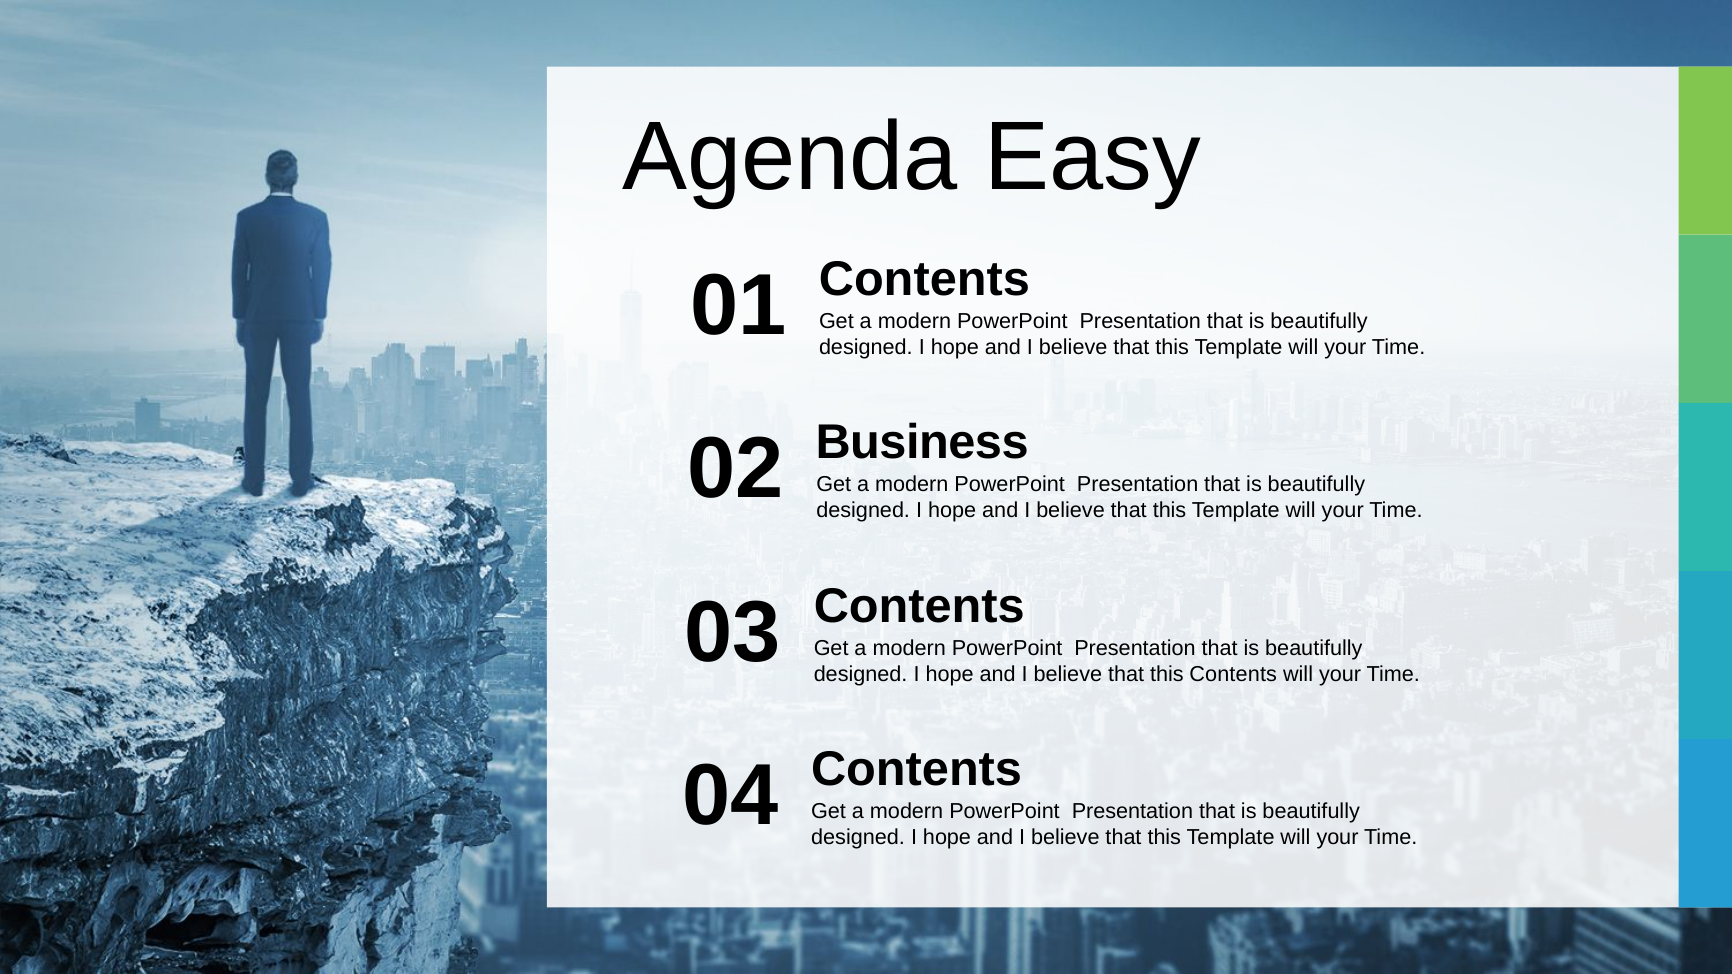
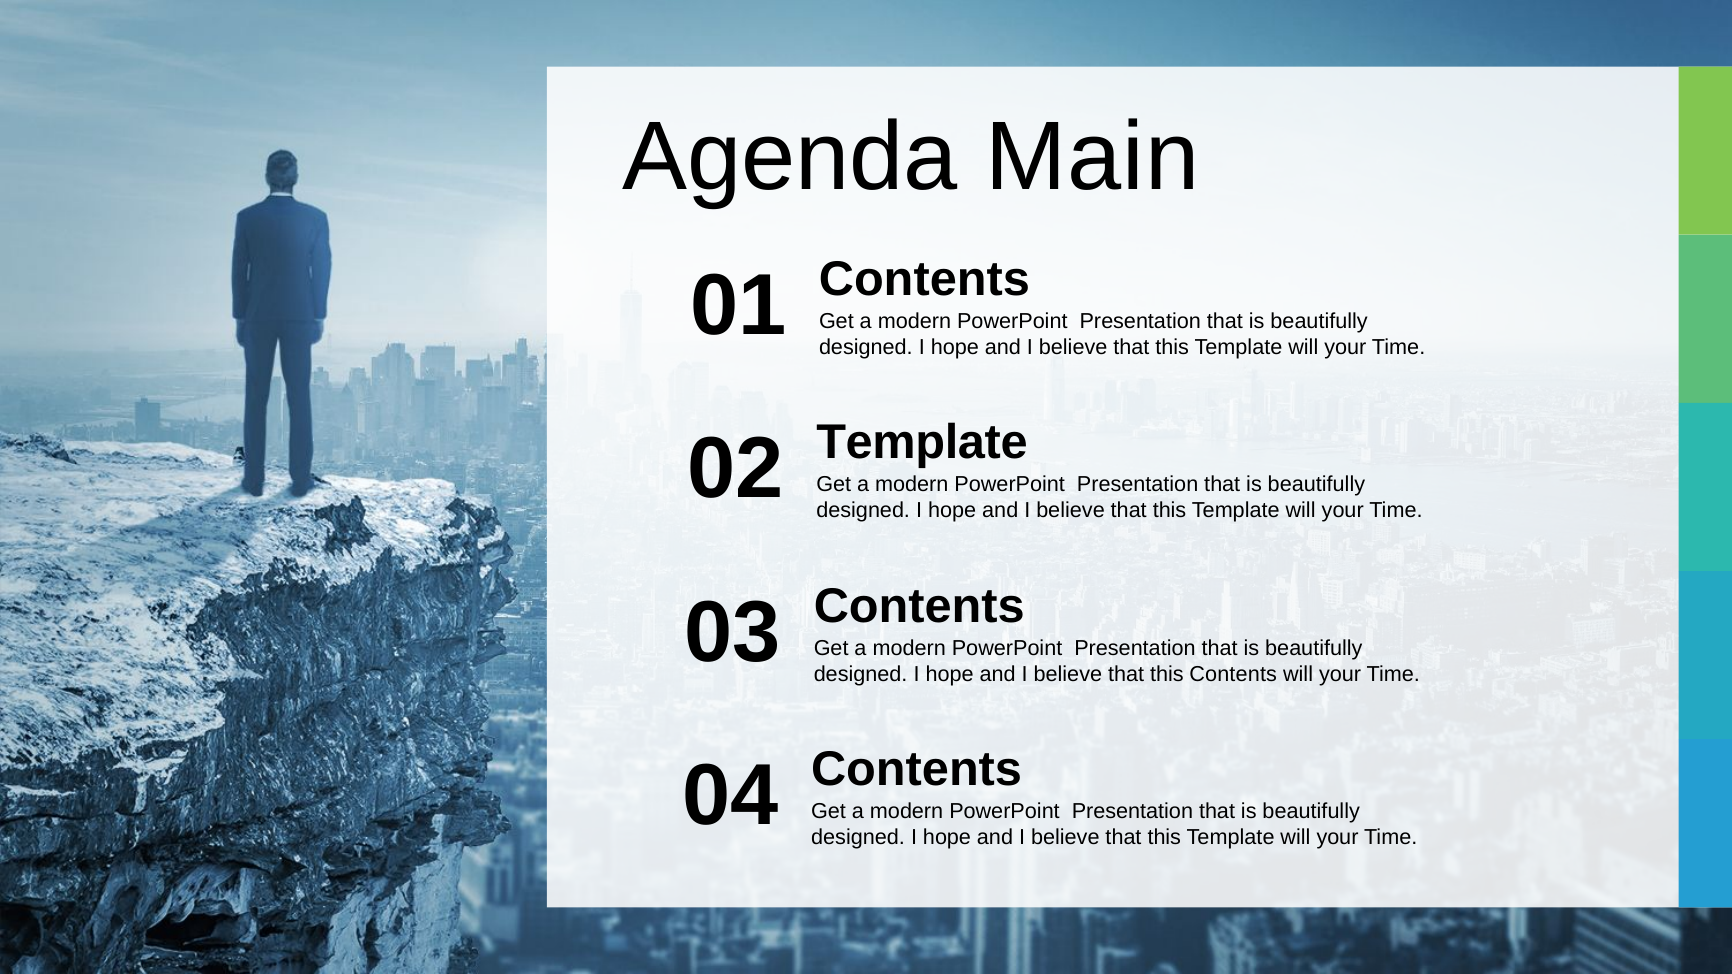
Easy: Easy -> Main (1093, 158)
Business: Business -> Template (922, 443)
